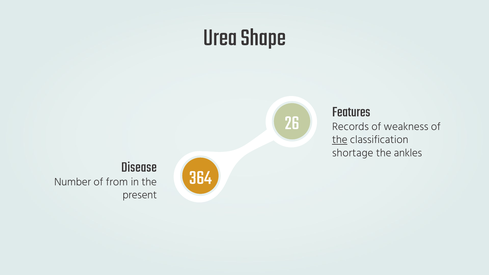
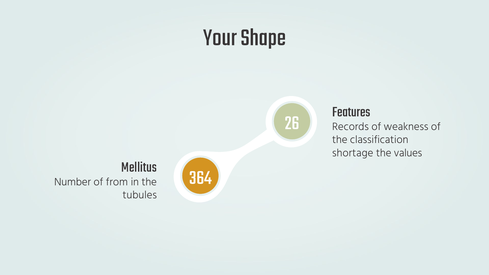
Urea: Urea -> Your (220, 37)
the underline: present -> none (340, 140)
ankles: ankles -> values (408, 153)
Disease: Disease -> Mellitus (139, 167)
present: present -> tubules (140, 195)
